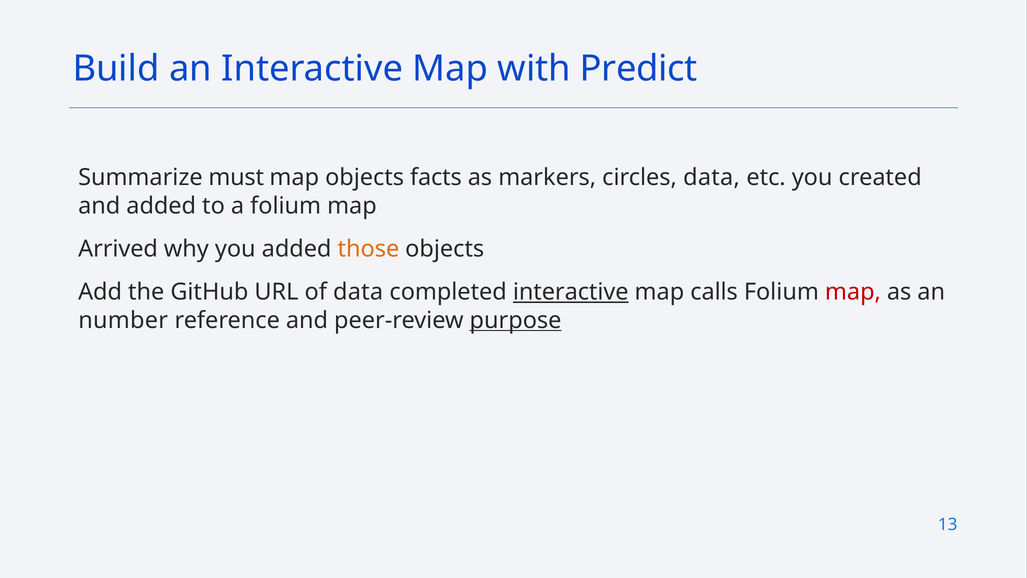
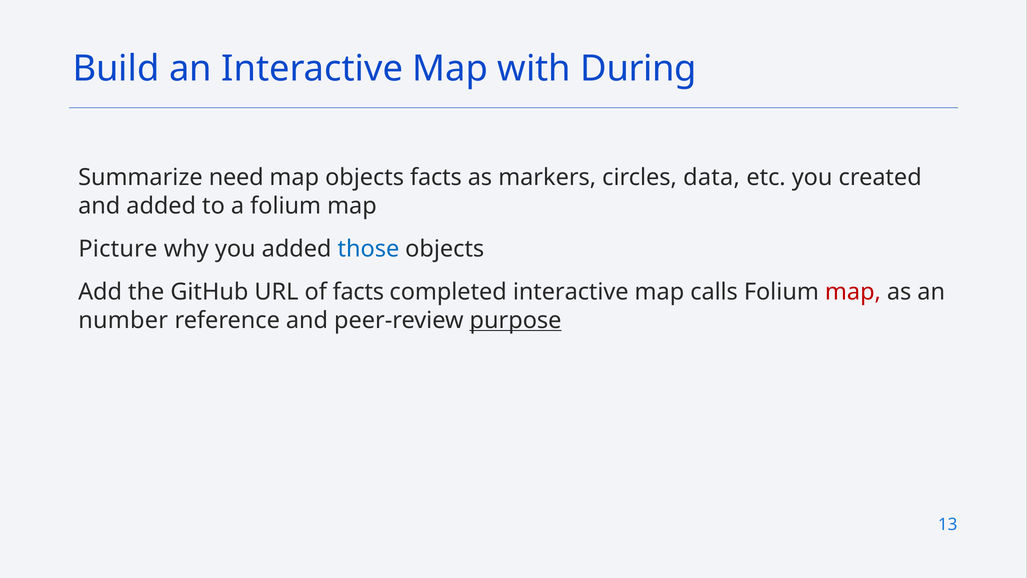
Predict: Predict -> During (639, 69)
must: must -> need (236, 177)
Arrived: Arrived -> Picture (118, 249)
those colour: orange -> blue (368, 249)
of data: data -> facts (358, 292)
interactive underline: present -> none (571, 292)
